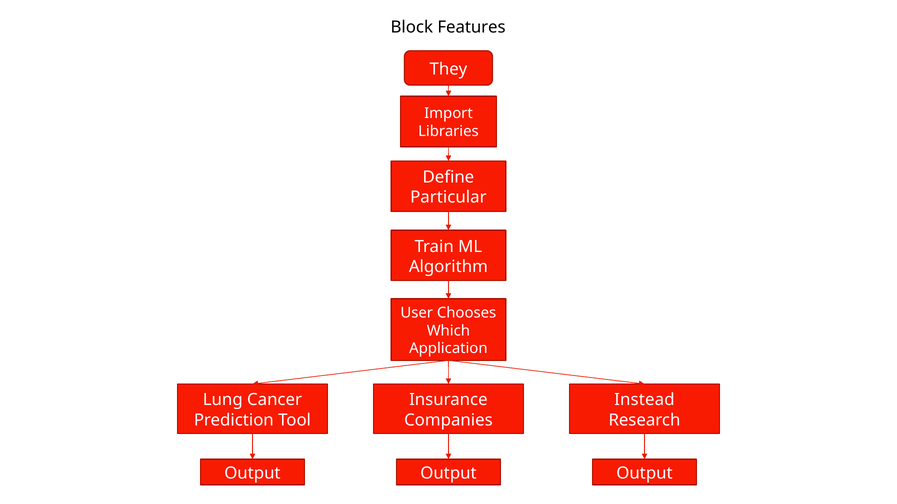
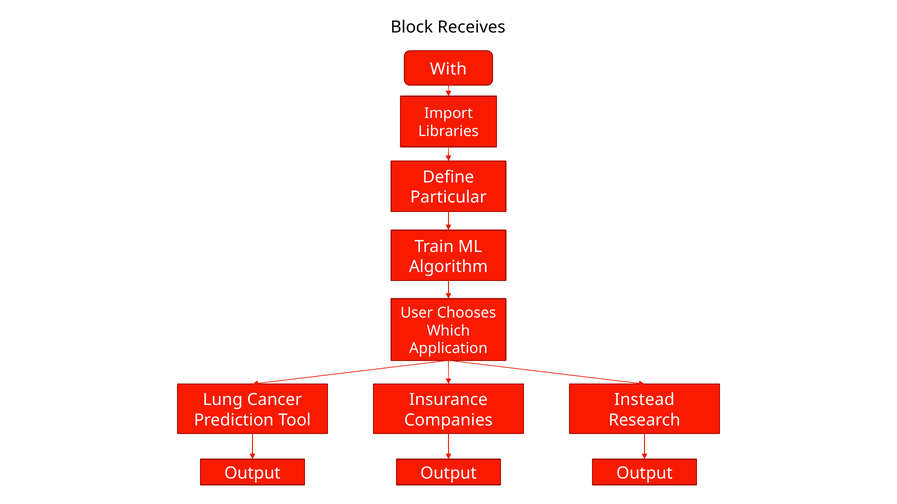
Features: Features -> Receives (471, 27)
They: They -> With (448, 69)
